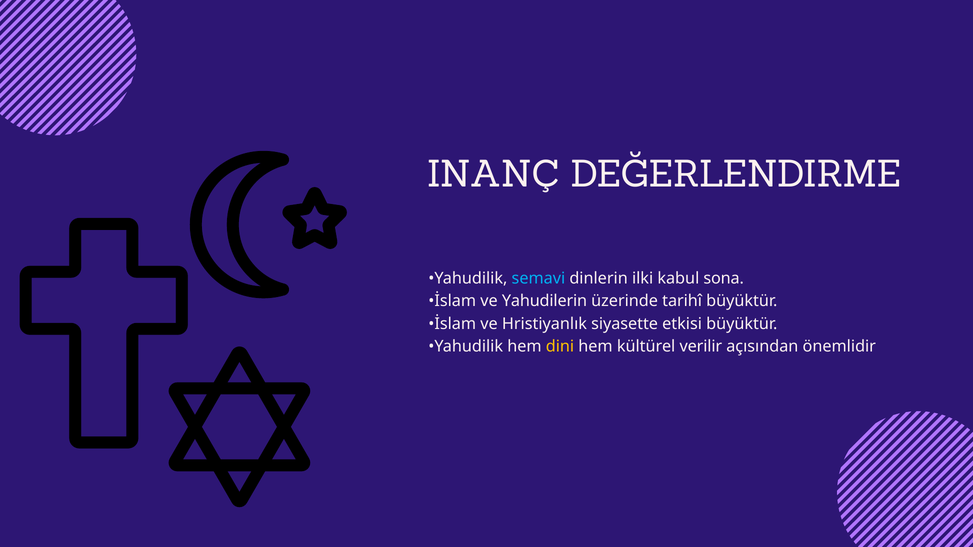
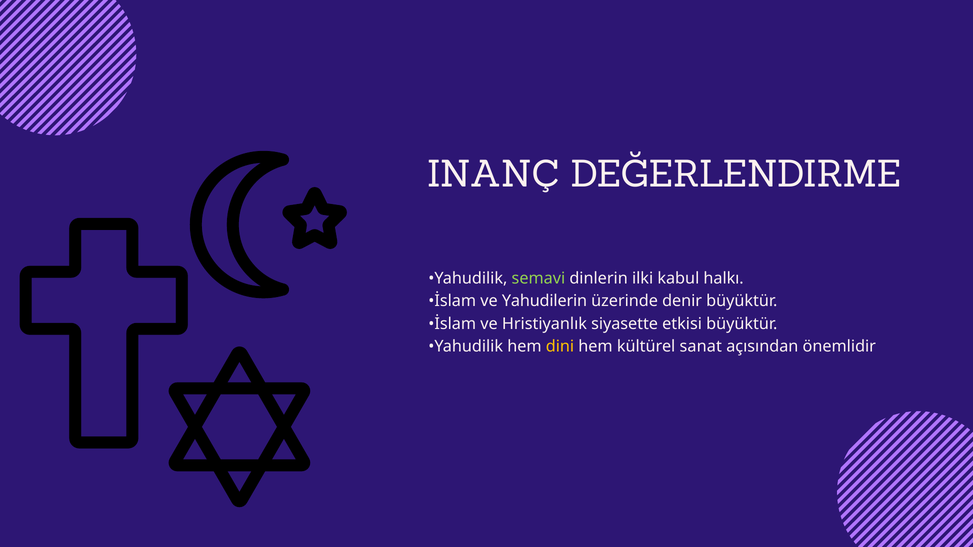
semavi colour: light blue -> light green (538, 278)
sona: sona -> halkı (724, 278)
tarihî: tarihî -> denir (682, 301)
verilir: verilir -> sanat (701, 347)
